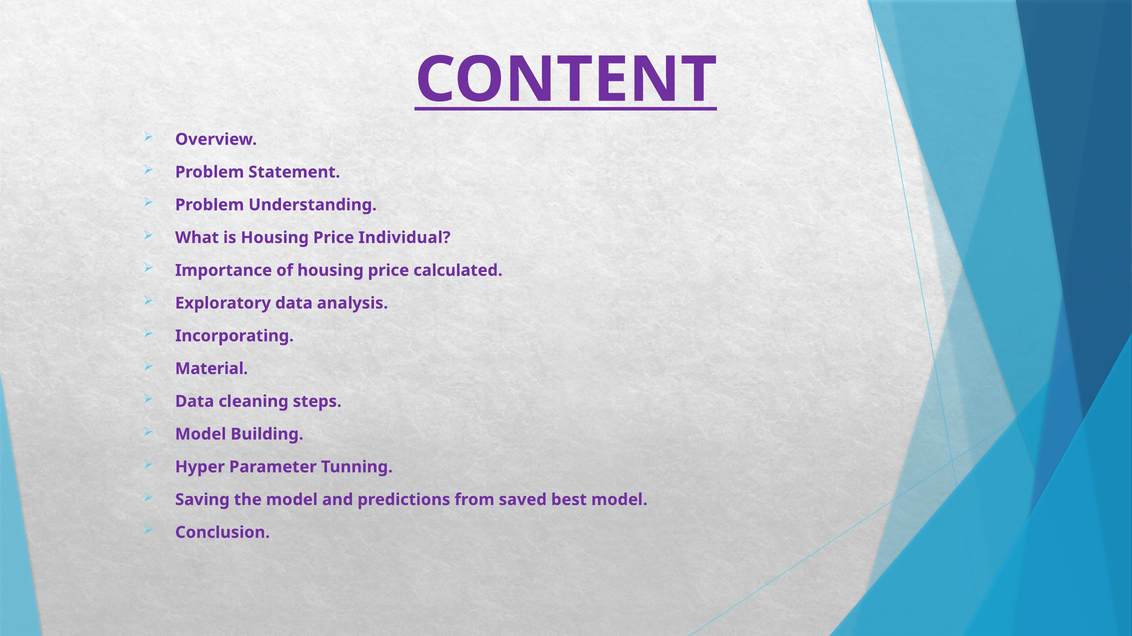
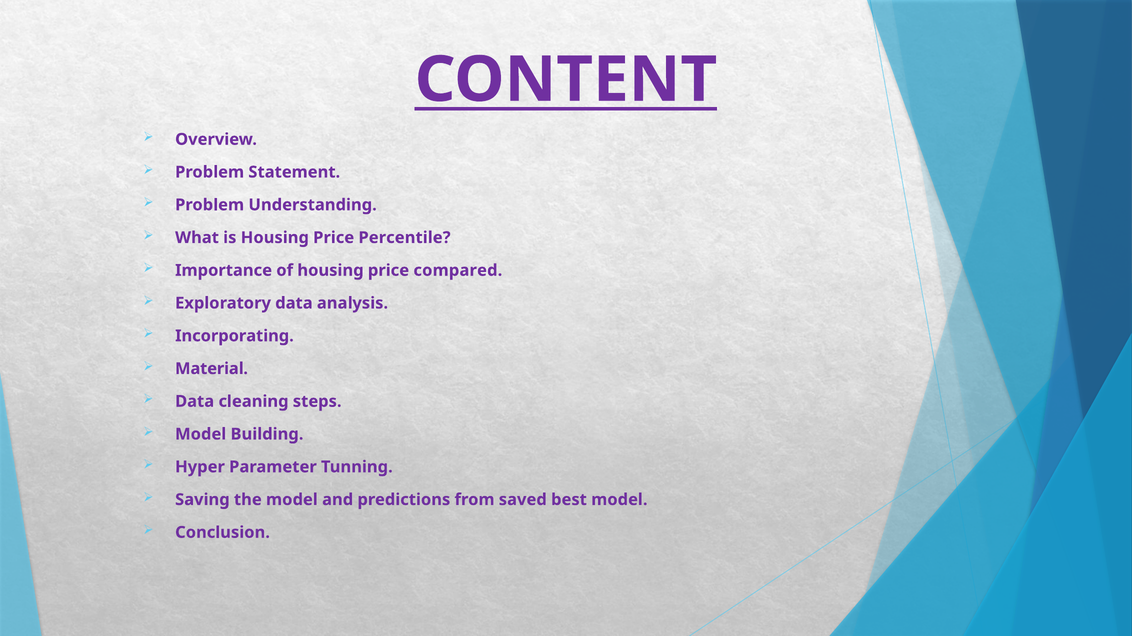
Individual: Individual -> Percentile (405, 238)
calculated: calculated -> compared (458, 271)
